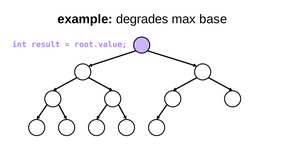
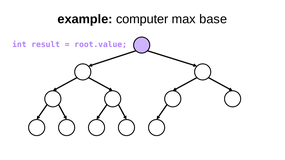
degrades: degrades -> computer (142, 19)
